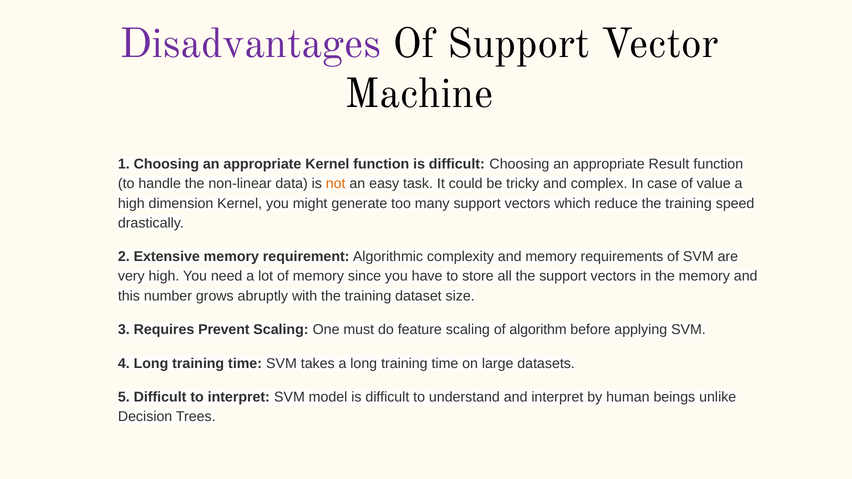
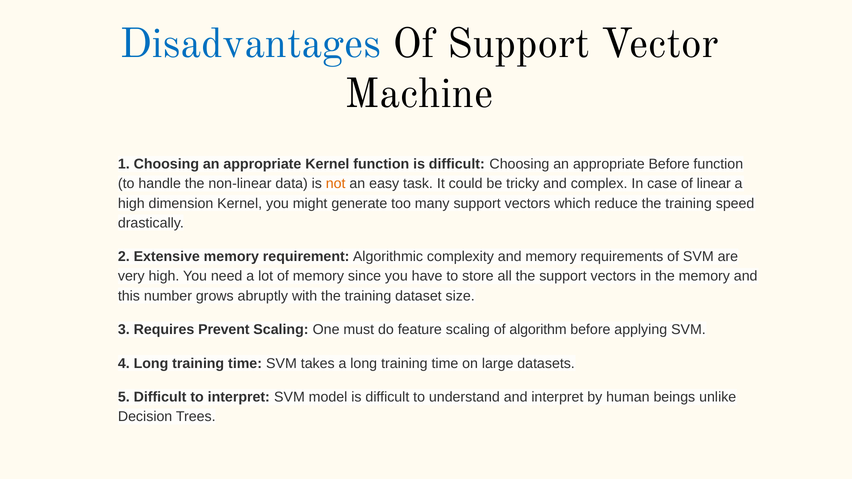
Disadvantages colour: purple -> blue (250, 44)
appropriate Result: Result -> Before (669, 164)
value: value -> linear (714, 184)
